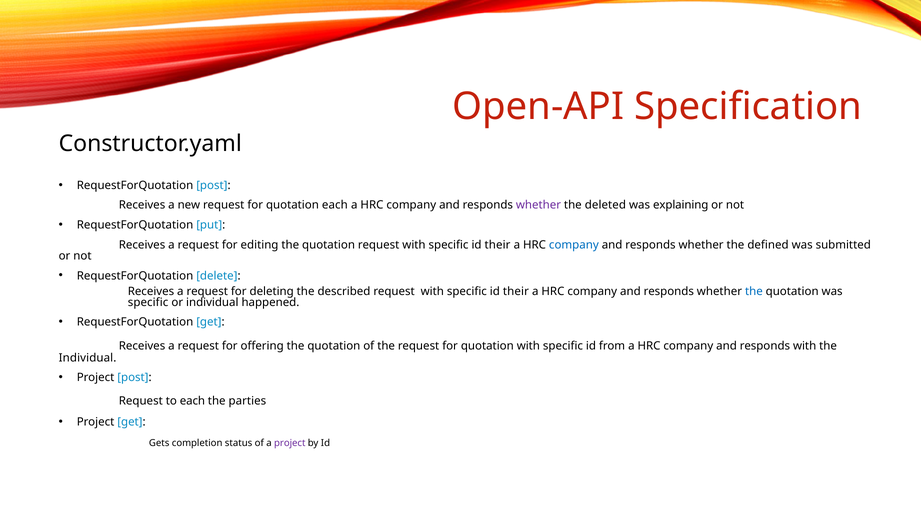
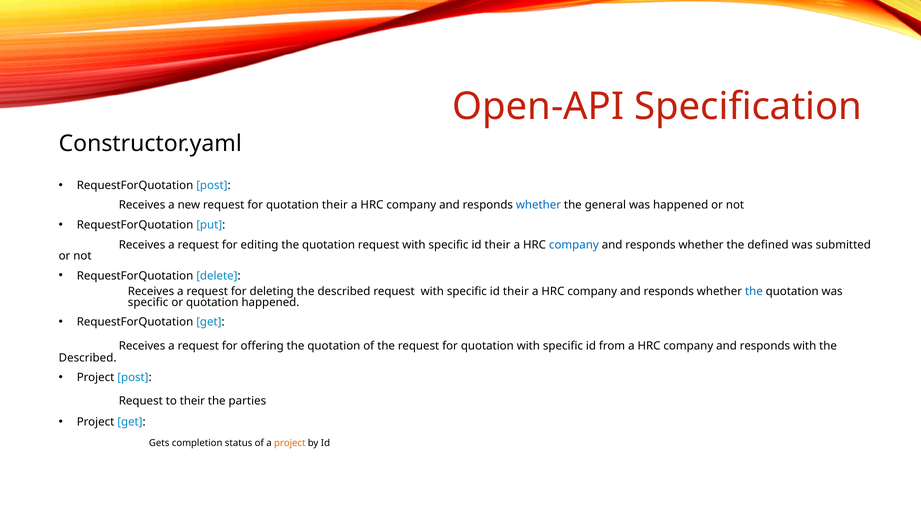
quotation each: each -> their (335, 205)
whether colour: purple -> blue (538, 205)
deleted: deleted -> general (605, 205)
was explaining: explaining -> happened (681, 205)
or individual: individual -> quotation (212, 302)
Individual: Individual -> Described (88, 358)
to each: each -> their (192, 401)
project colour: purple -> orange (290, 443)
